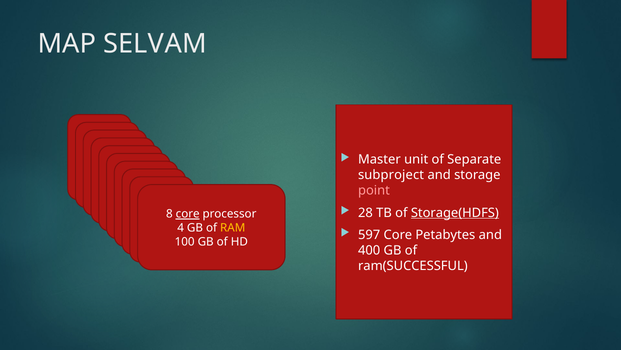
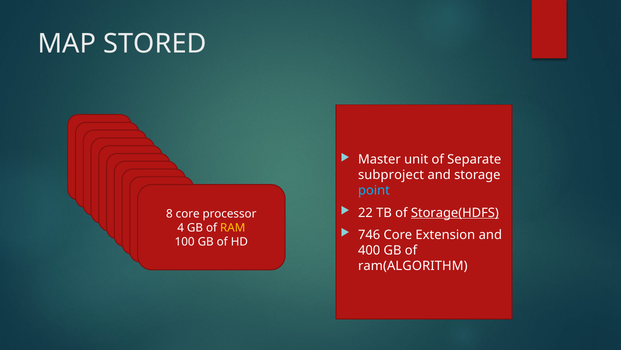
SELVAM: SELVAM -> STORED (155, 44)
point colour: pink -> light blue (374, 190)
28: 28 -> 22 (365, 212)
core underline: present -> none (188, 214)
597: 597 -> 746 (369, 234)
Petabytes: Petabytes -> Extension (445, 234)
ram(SUCCESSFUL: ram(SUCCESSFUL -> ram(ALGORITHM (413, 265)
